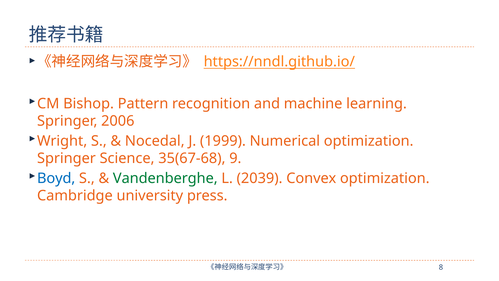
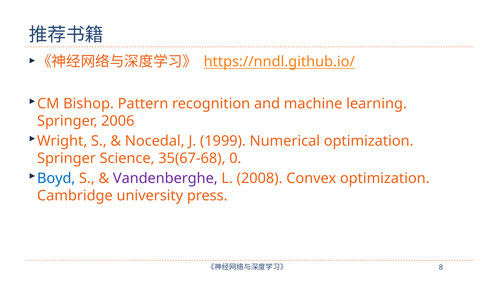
9: 9 -> 0 (235, 158)
Vandenberghe colour: green -> purple (165, 178)
2039: 2039 -> 2008 (260, 178)
